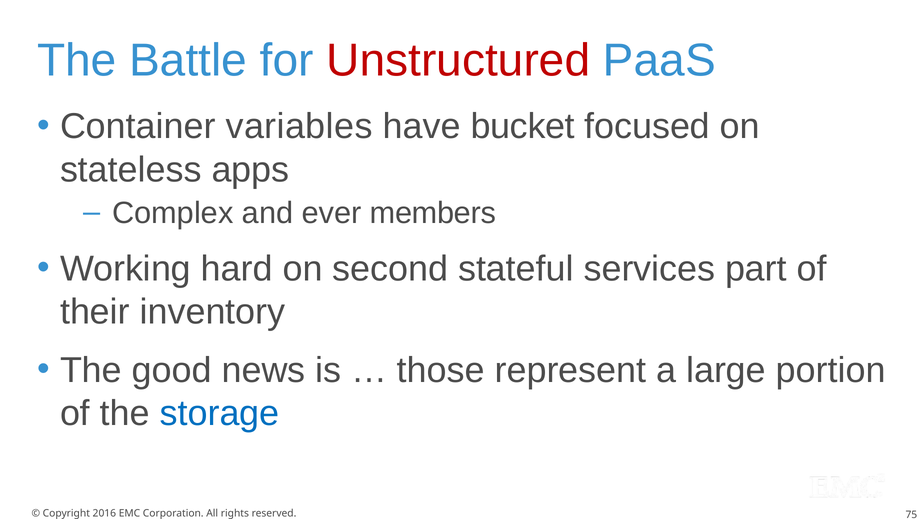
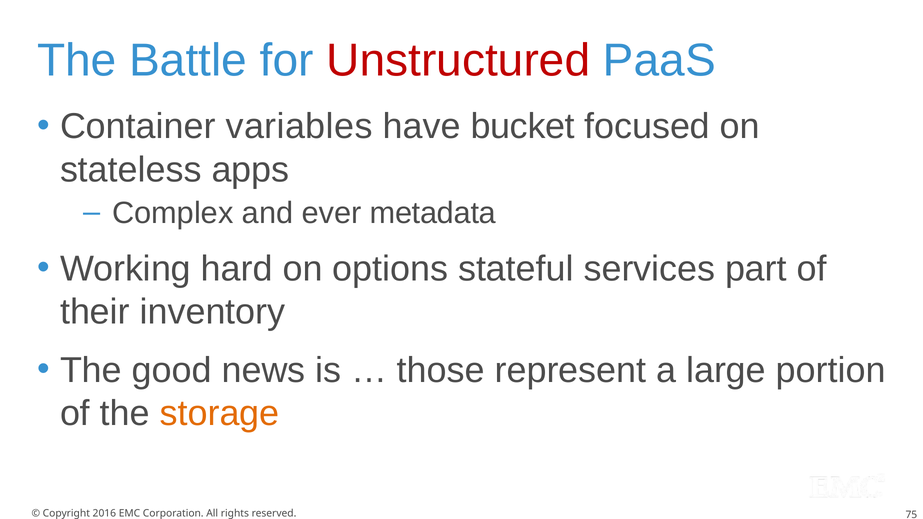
members: members -> metadata (433, 213)
second: second -> options (390, 269)
storage colour: blue -> orange (220, 414)
